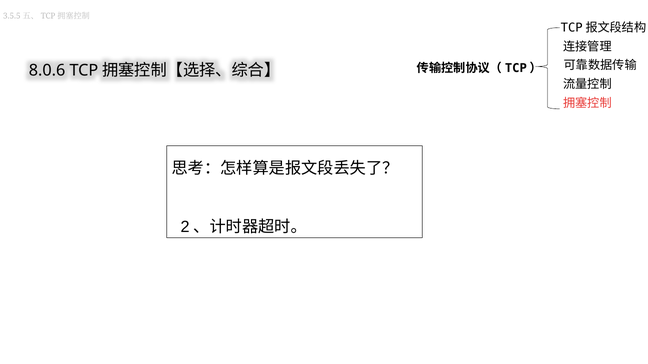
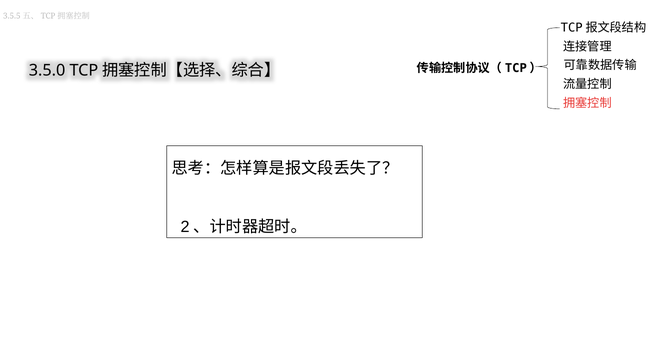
8.0.6: 8.0.6 -> 3.5.0 (47, 71)
